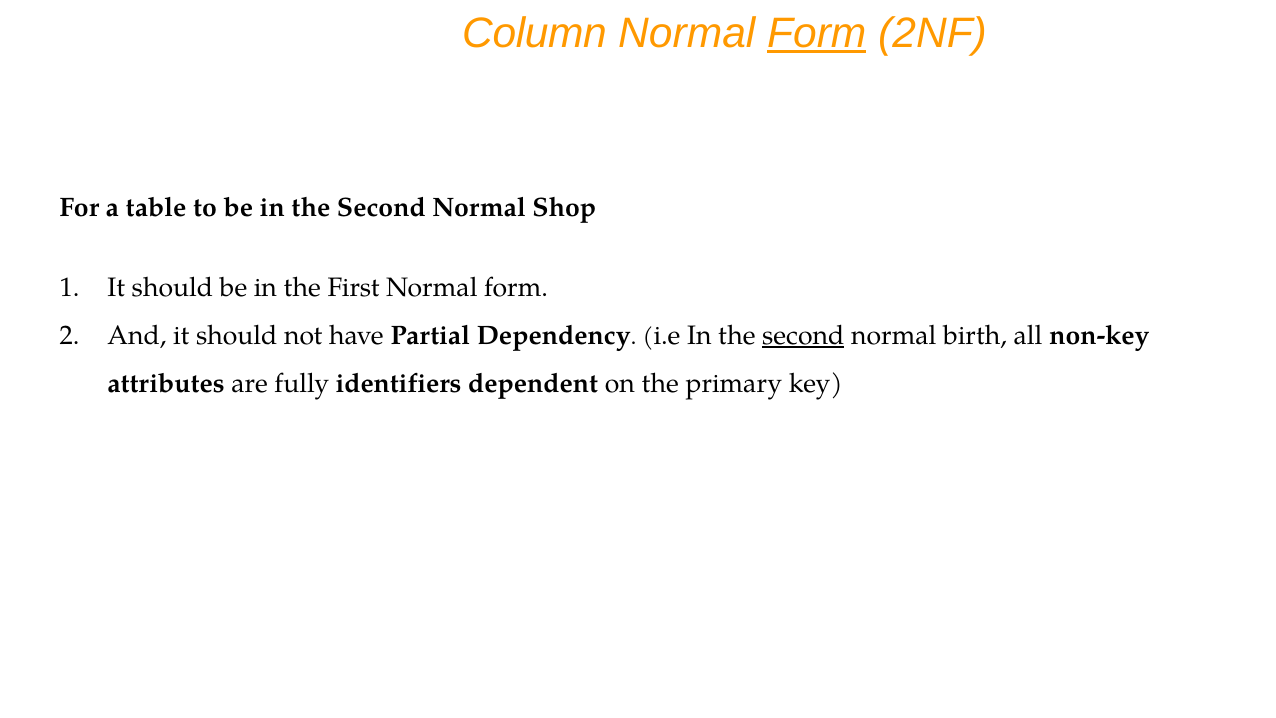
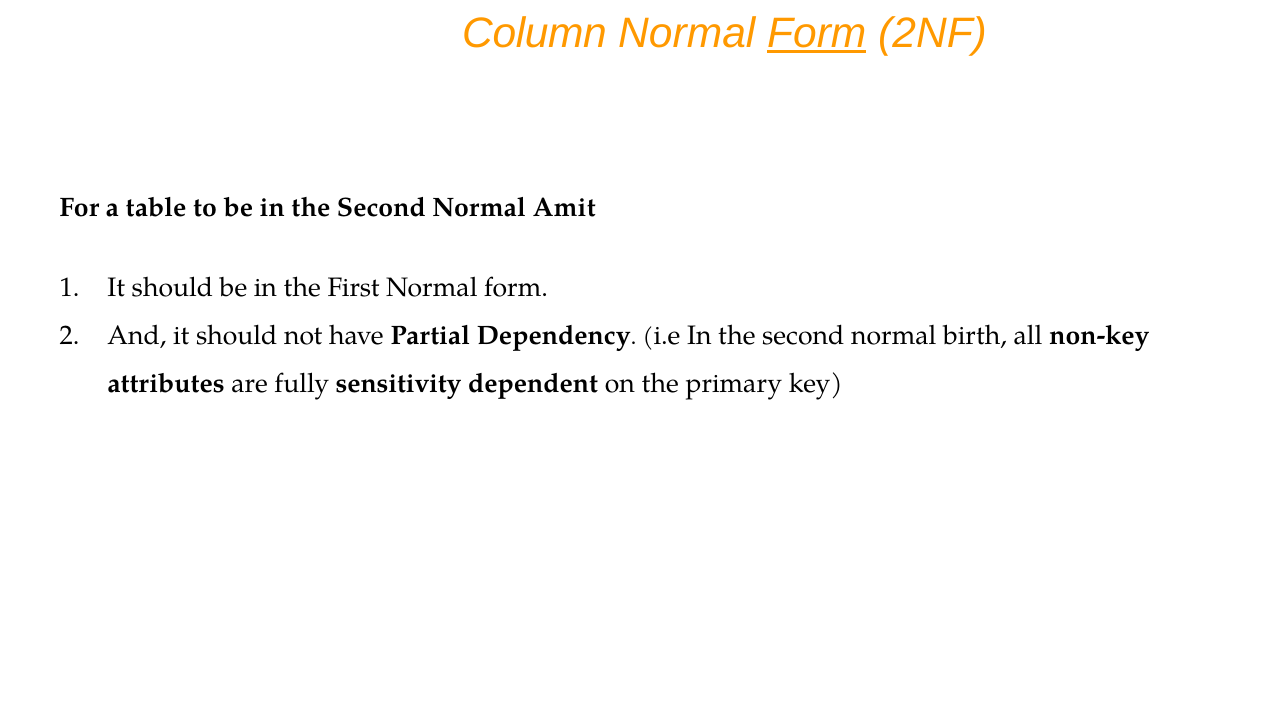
Shop: Shop -> Amit (564, 208)
second underline: present -> none (803, 336)
identifiers: identifiers -> sensitivity (399, 384)
